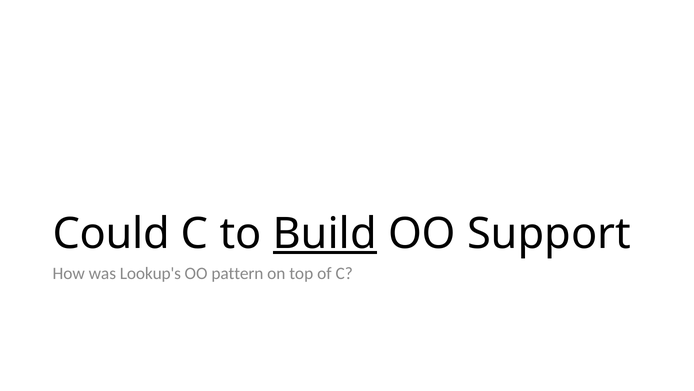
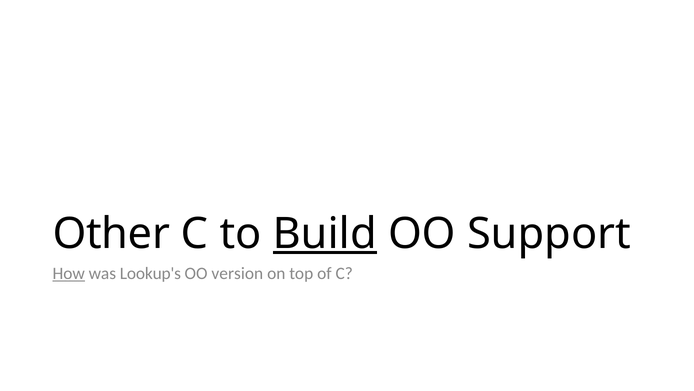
Could: Could -> Other (111, 233)
How underline: none -> present (69, 273)
pattern: pattern -> version (237, 273)
